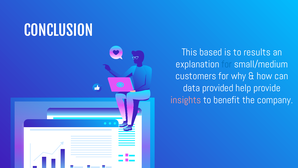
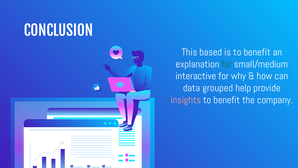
is to results: results -> benefit (257, 52)
for colour: blue -> green (227, 64)
customers: customers -> interactive (196, 76)
provided: provided -> grouped (218, 88)
